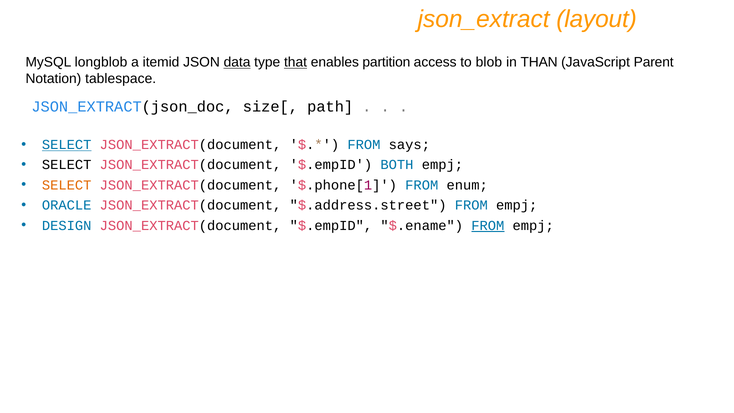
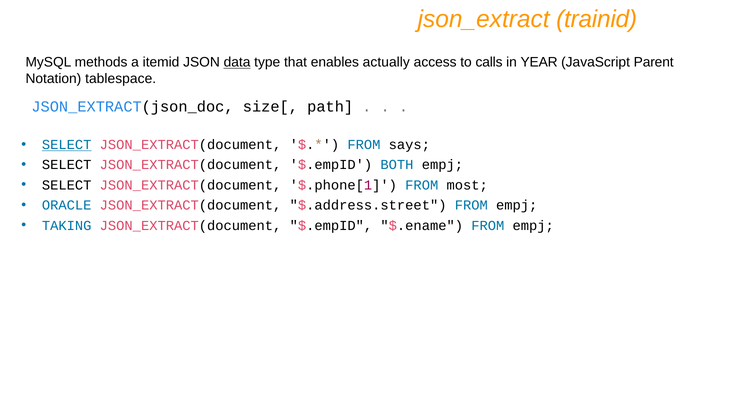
layout: layout -> trainid (597, 19)
longblob: longblob -> methods (101, 62)
that underline: present -> none (296, 62)
partition: partition -> actually (386, 62)
blob: blob -> calls (489, 62)
THAN: THAN -> YEAR (539, 62)
SELECT colour: orange -> black (67, 185)
enum: enum -> most (467, 185)
DESIGN: DESIGN -> TAKING (67, 225)
FROM underline: present -> none (488, 225)
